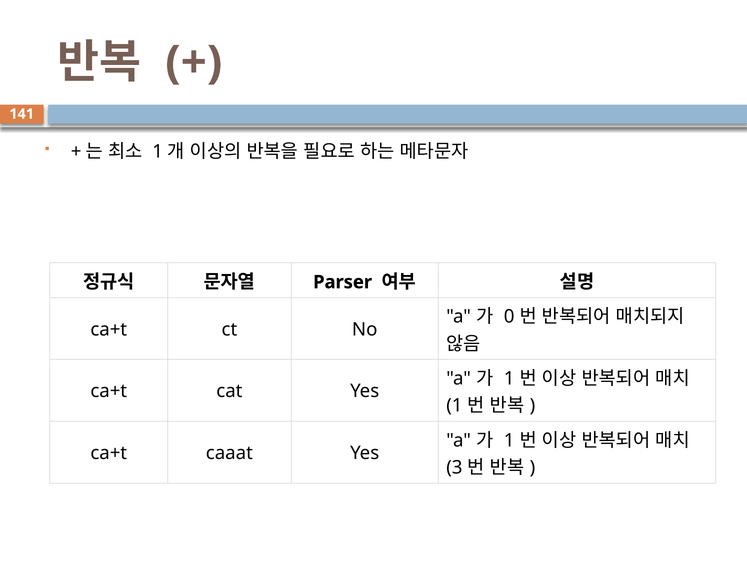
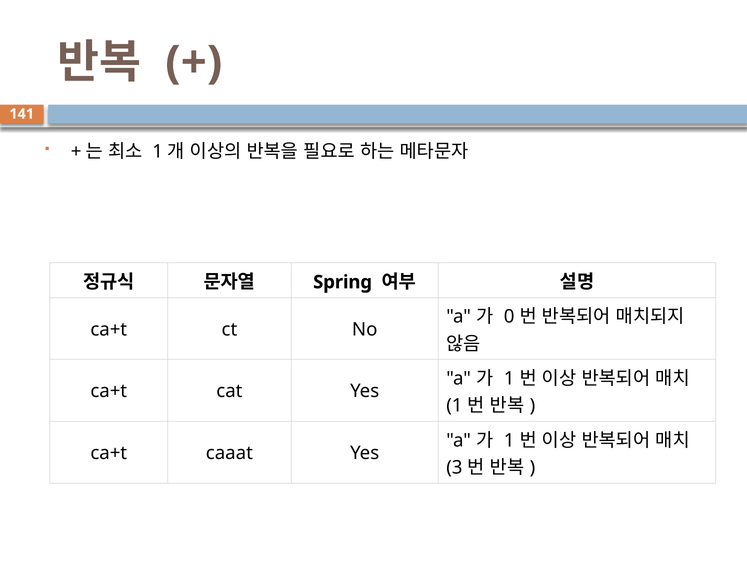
Parser: Parser -> Spring (343, 282)
